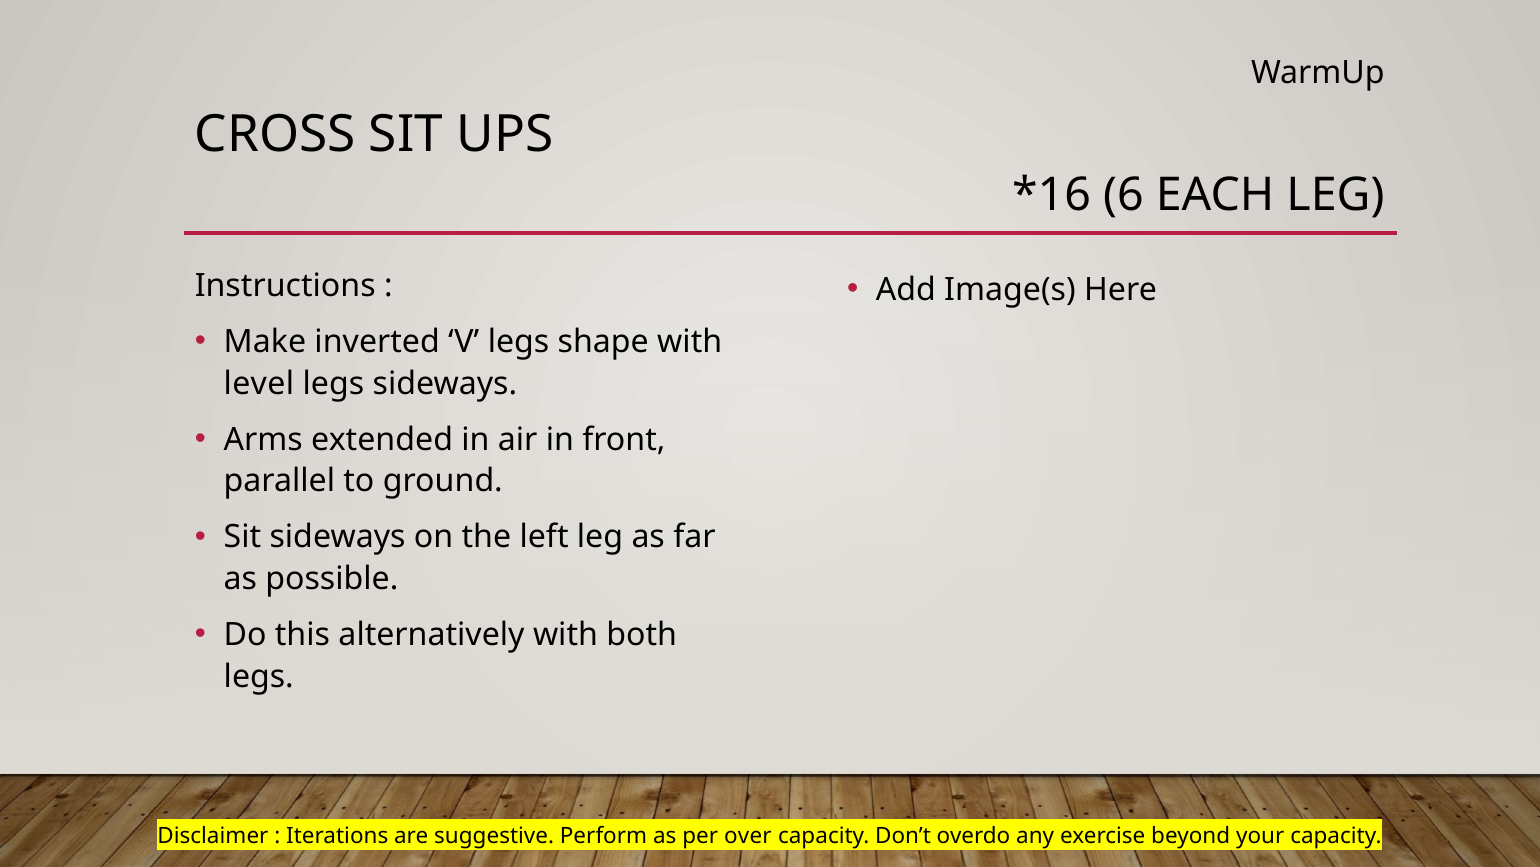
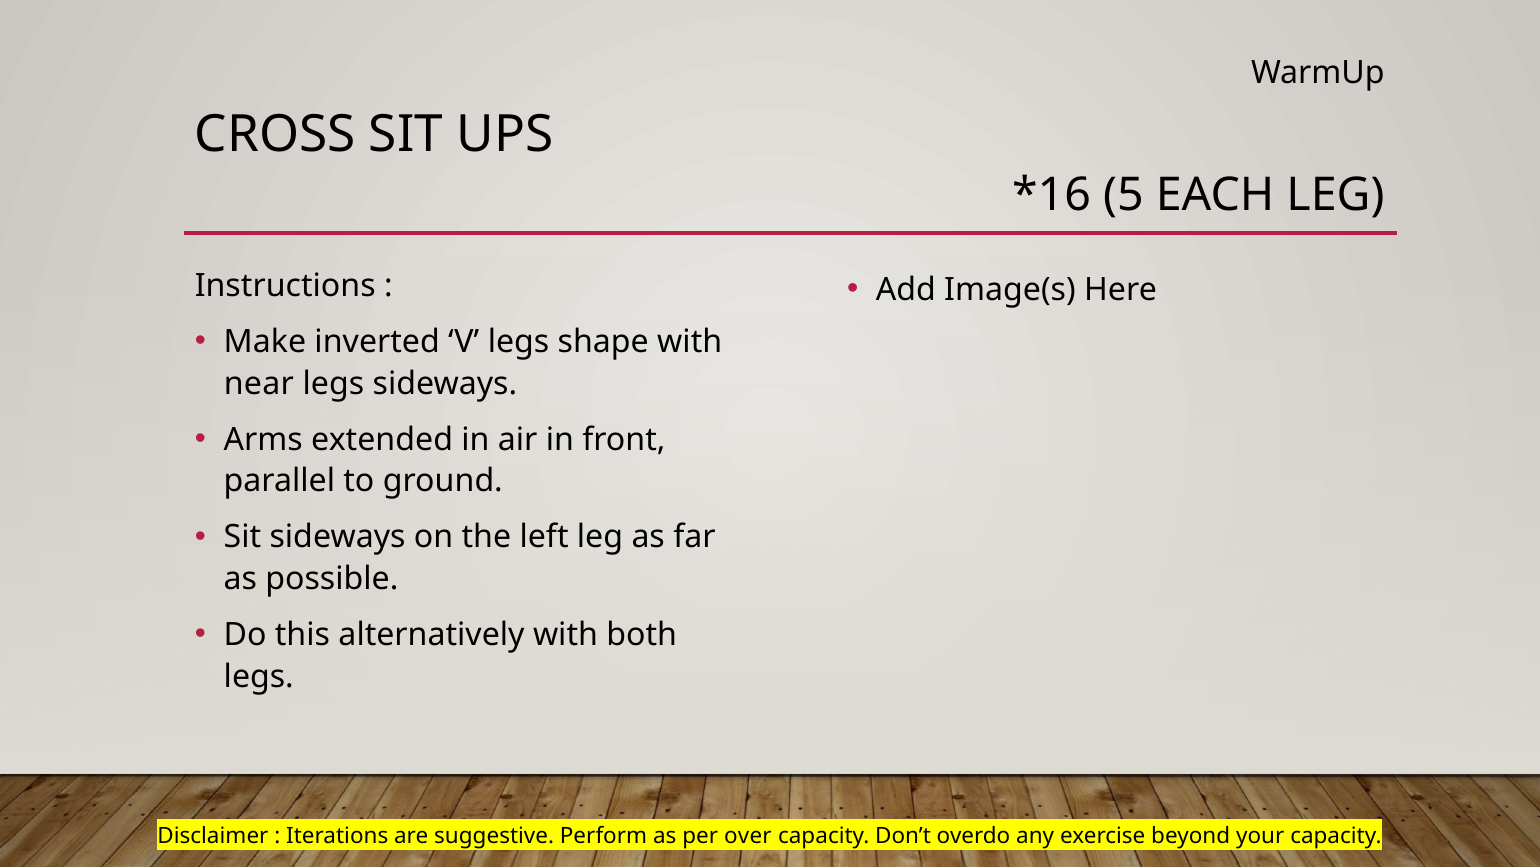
6: 6 -> 5 (1123, 195)
level: level -> near (259, 383)
